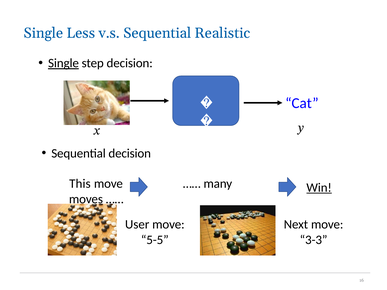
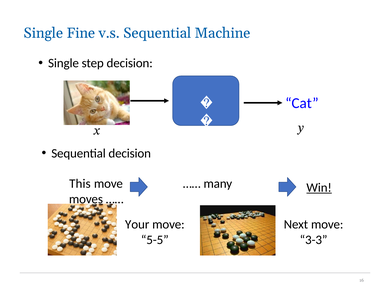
Less: Less -> Fine (81, 33)
Realistic: Realistic -> Machine (223, 33)
Single underline: present -> none (64, 63)
User: User -> Your (137, 224)
